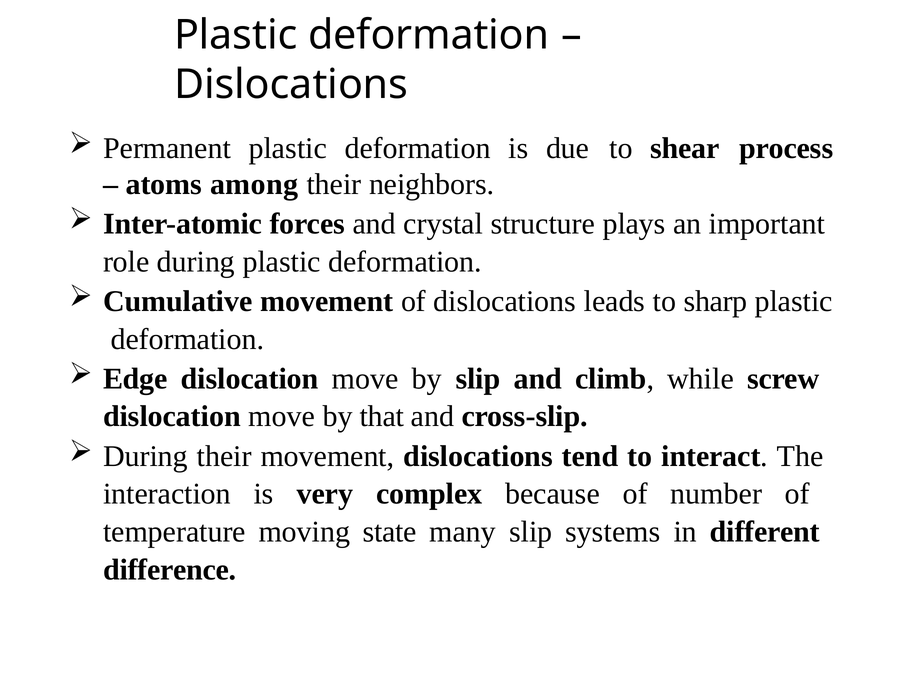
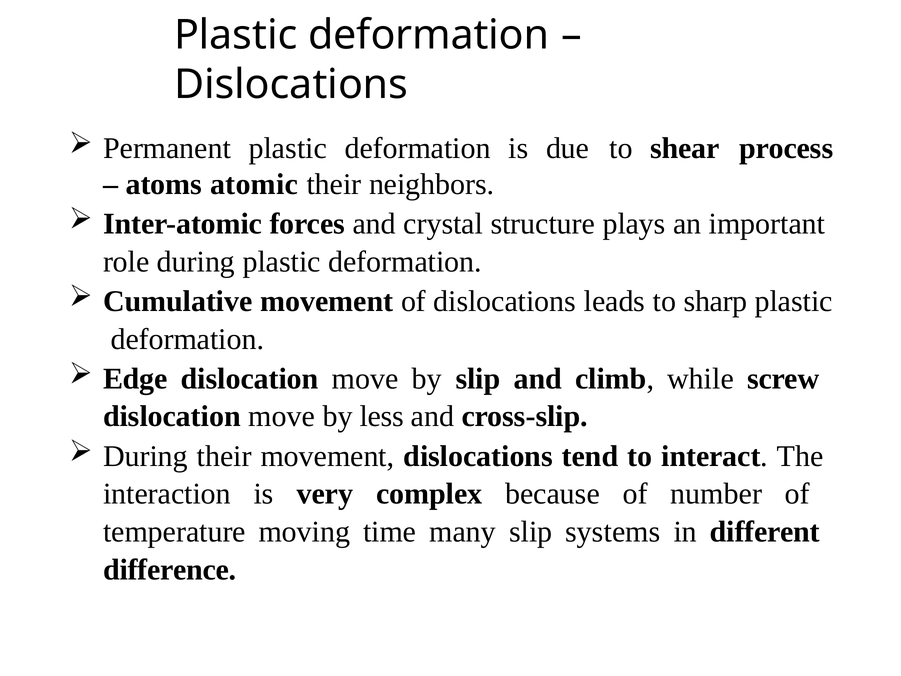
among: among -> atomic (254, 184)
that: that -> less (382, 416)
state: state -> time (390, 532)
